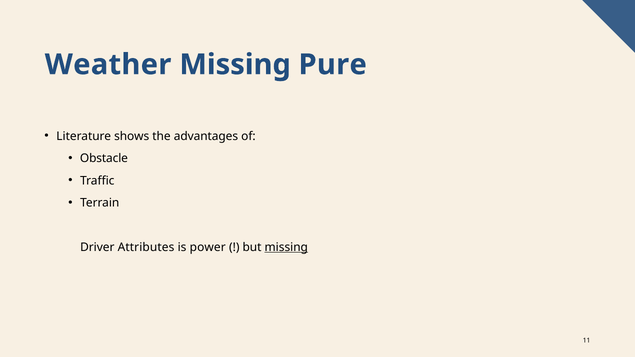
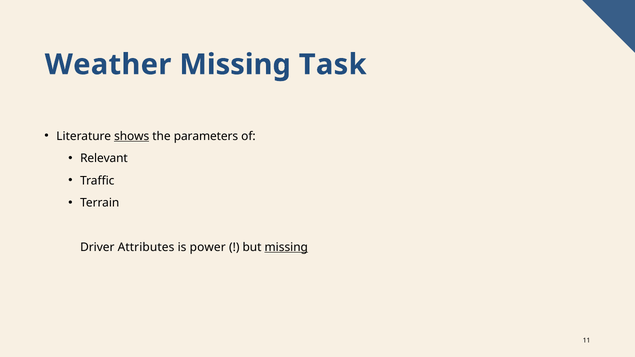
Pure: Pure -> Task (333, 65)
shows underline: none -> present (132, 136)
advantages: advantages -> parameters (206, 136)
Obstacle: Obstacle -> Relevant (104, 158)
